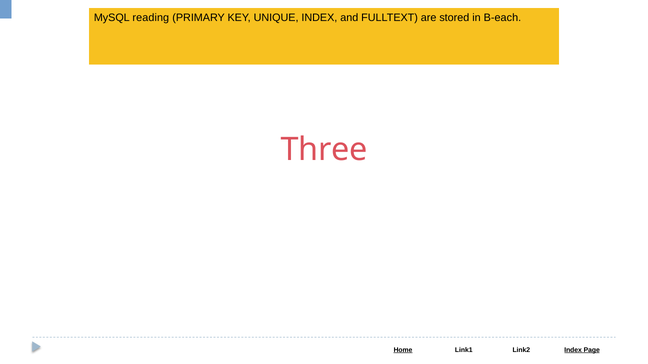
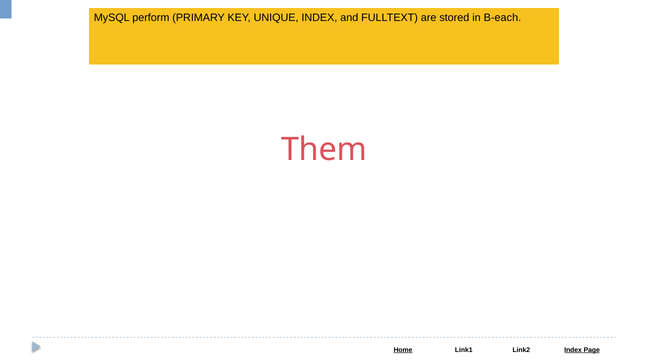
reading: reading -> perform (151, 18)
Three: Three -> Them (324, 150)
